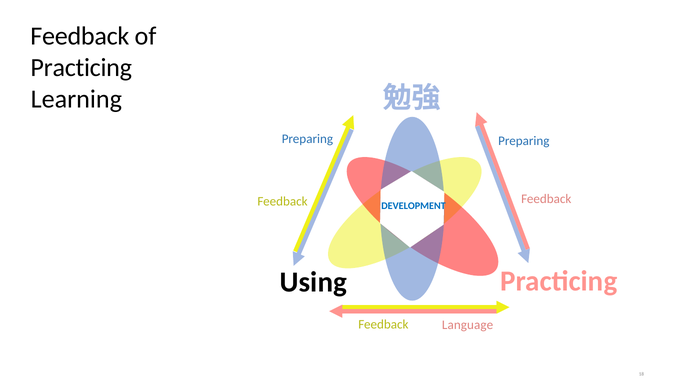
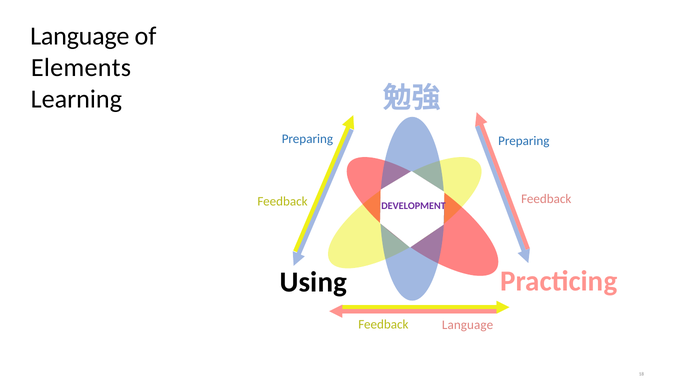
Feedback: Feedback -> Language (80, 36)
Practicing: Practicing -> Elements (81, 68)
DEVELOPMENT colour: blue -> purple (414, 206)
